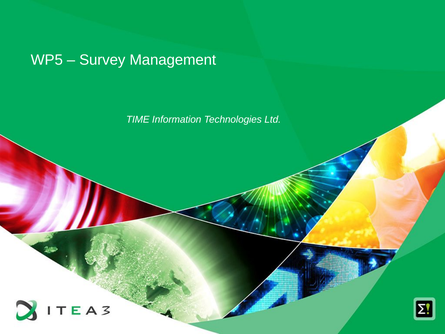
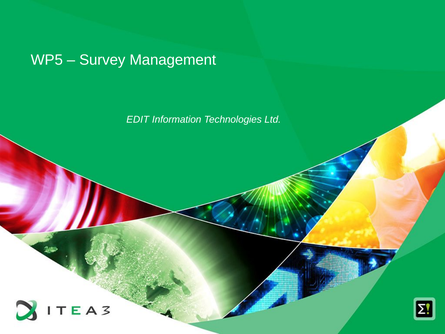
TIME: TIME -> EDIT (138, 120)
